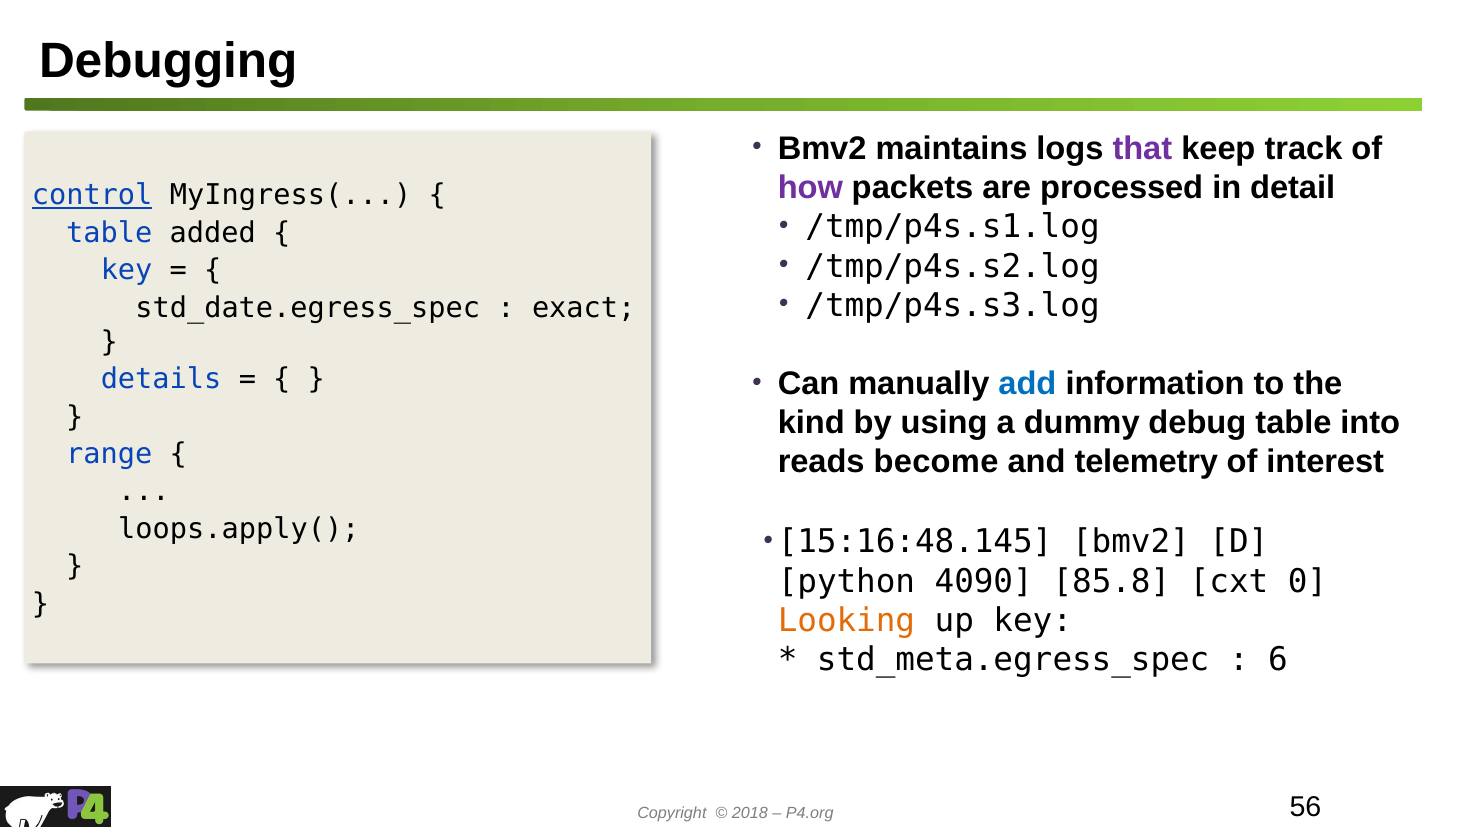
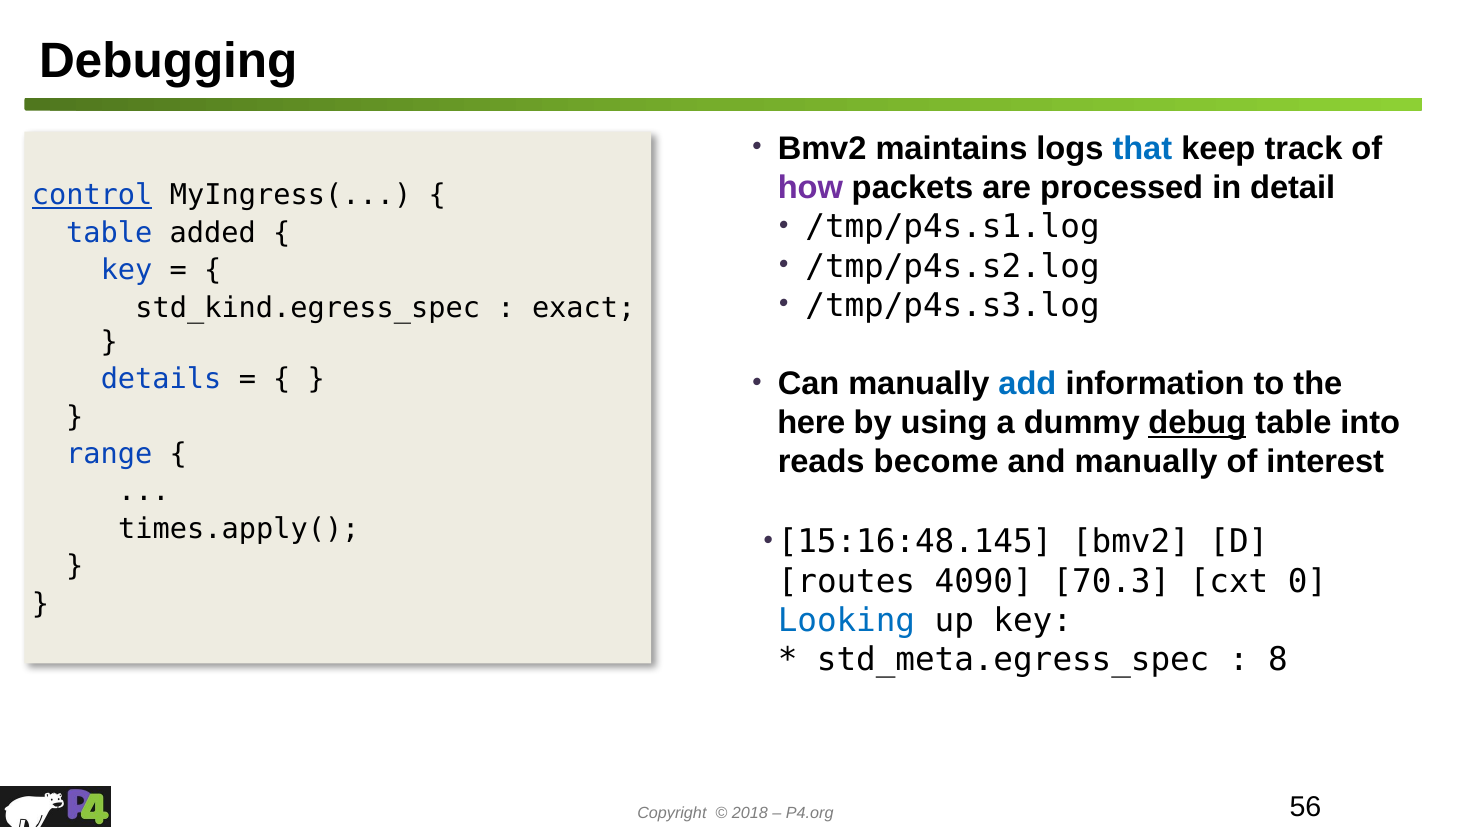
that colour: purple -> blue (1142, 149)
std_date.egress_spec: std_date.egress_spec -> std_kind.egress_spec (308, 308)
kind: kind -> here (811, 423)
debug underline: none -> present (1197, 423)
and telemetry: telemetry -> manually (1146, 462)
loops.apply(: loops.apply( -> times.apply( (239, 529)
python: python -> routes (846, 582)
85.8: 85.8 -> 70.3 (1111, 582)
Looking colour: orange -> blue (846, 621)
6: 6 -> 8 (1278, 660)
